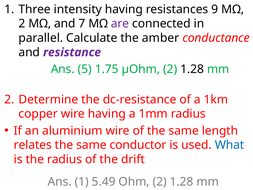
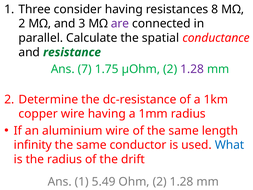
intensity: intensity -> consider (78, 9)
9: 9 -> 8 (215, 9)
7: 7 -> 3 (82, 24)
amber: amber -> spatial (161, 38)
resistance colour: purple -> green (72, 52)
5: 5 -> 7 (85, 69)
1.28 colour: black -> purple (192, 69)
relates: relates -> infinity (33, 145)
